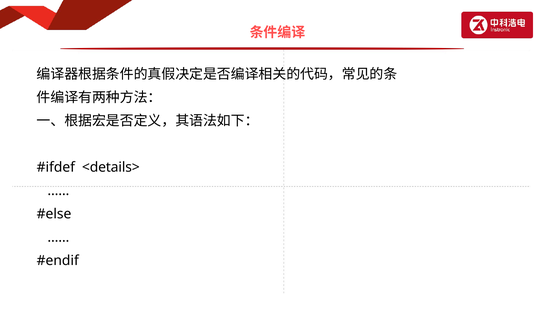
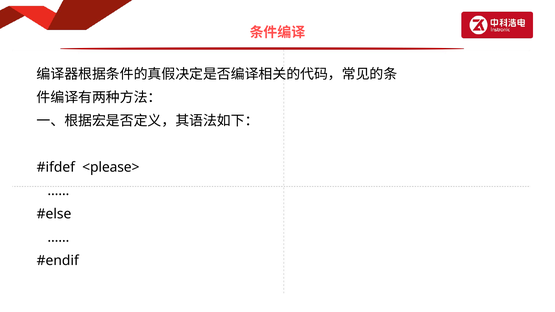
<details>: <details> -> <please> (111, 167)
